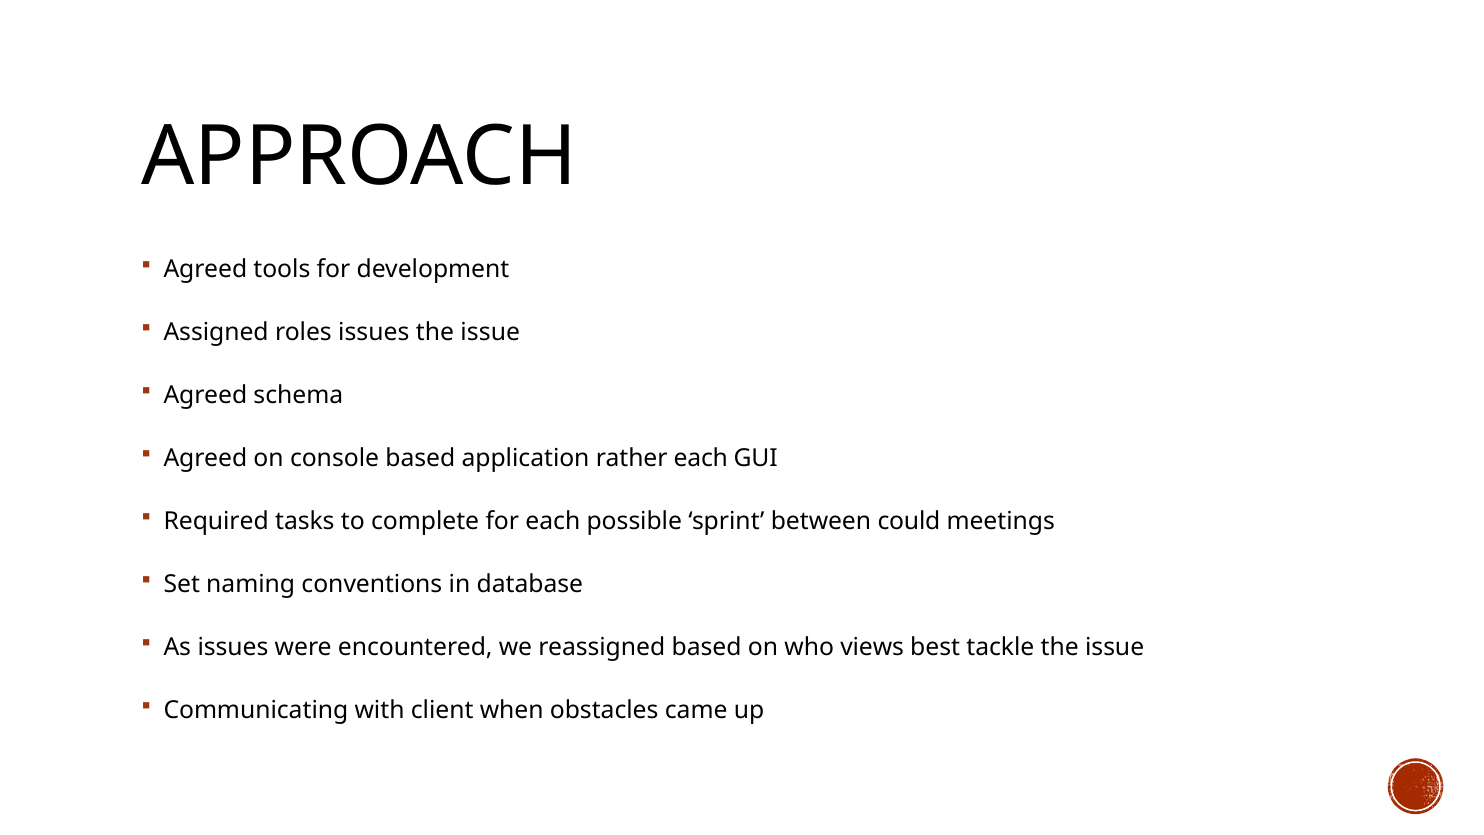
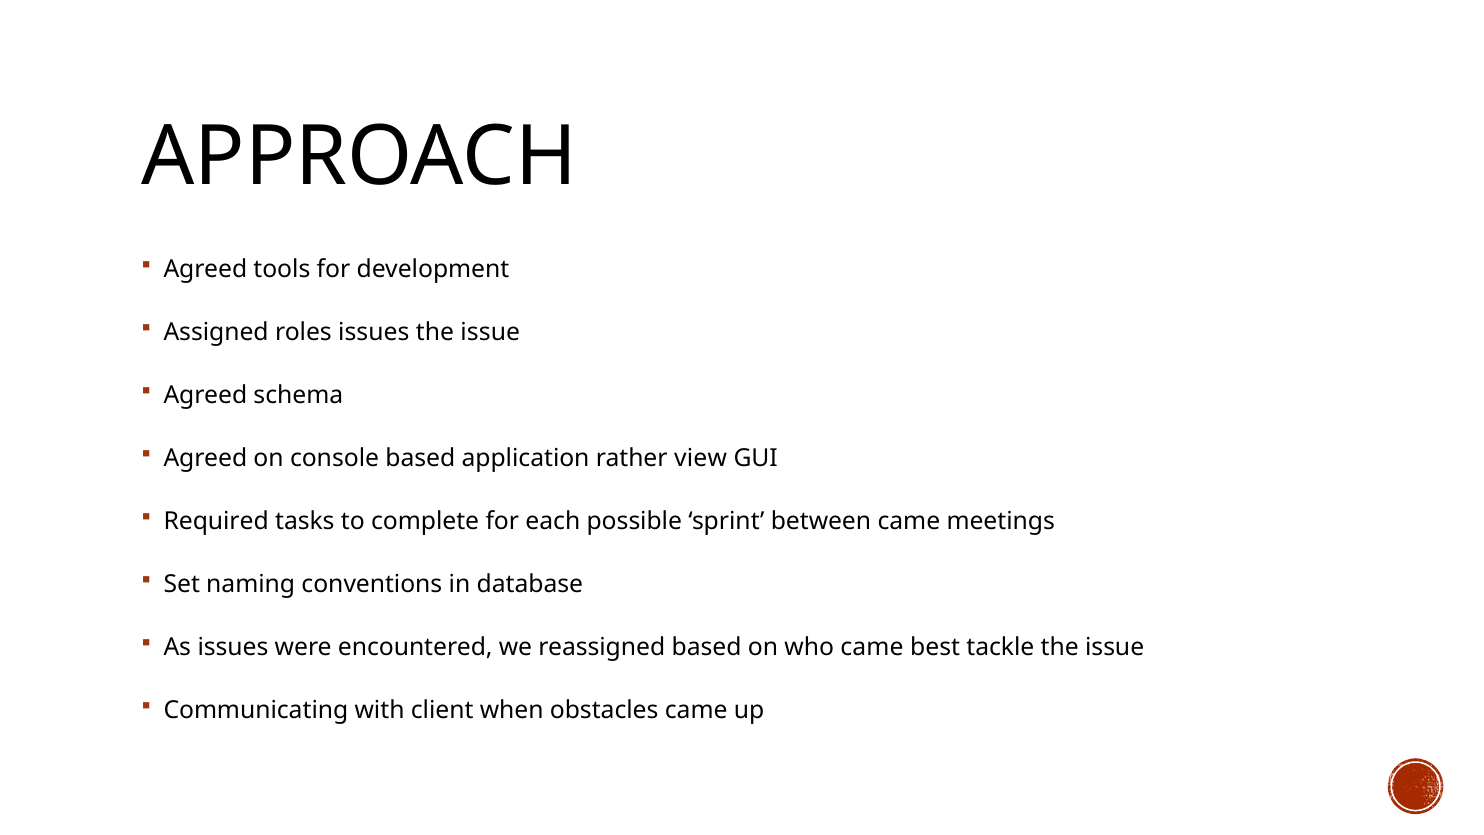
rather each: each -> view (701, 458)
between could: could -> came (909, 521)
who views: views -> came (872, 647)
